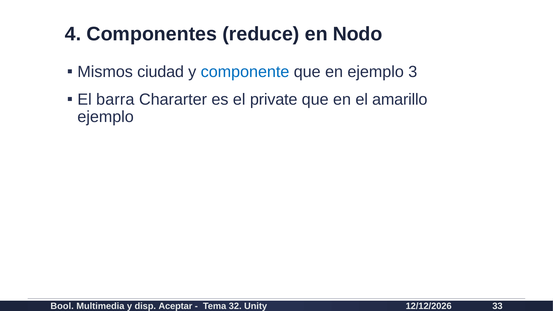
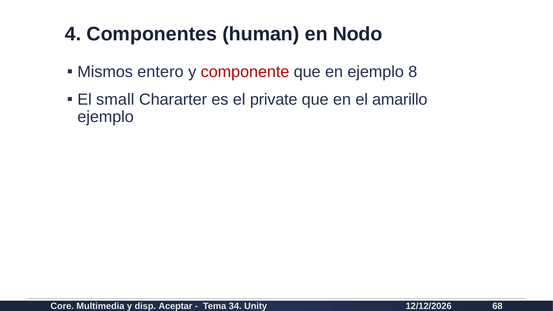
reduce: reduce -> human (261, 34)
ciudad: ciudad -> entero (160, 72)
componente colour: blue -> red (245, 72)
3: 3 -> 8 (413, 72)
barra: barra -> small (115, 100)
Bool: Bool -> Core (62, 306)
32: 32 -> 34 (235, 306)
33: 33 -> 68 (497, 306)
